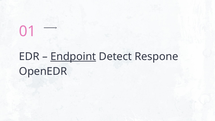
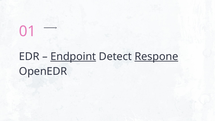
Respone underline: none -> present (156, 57)
